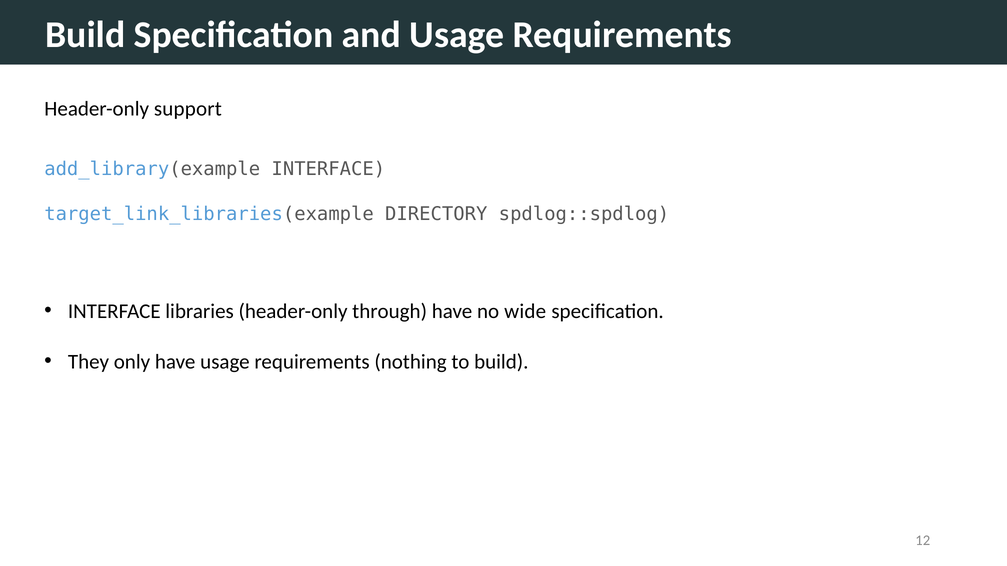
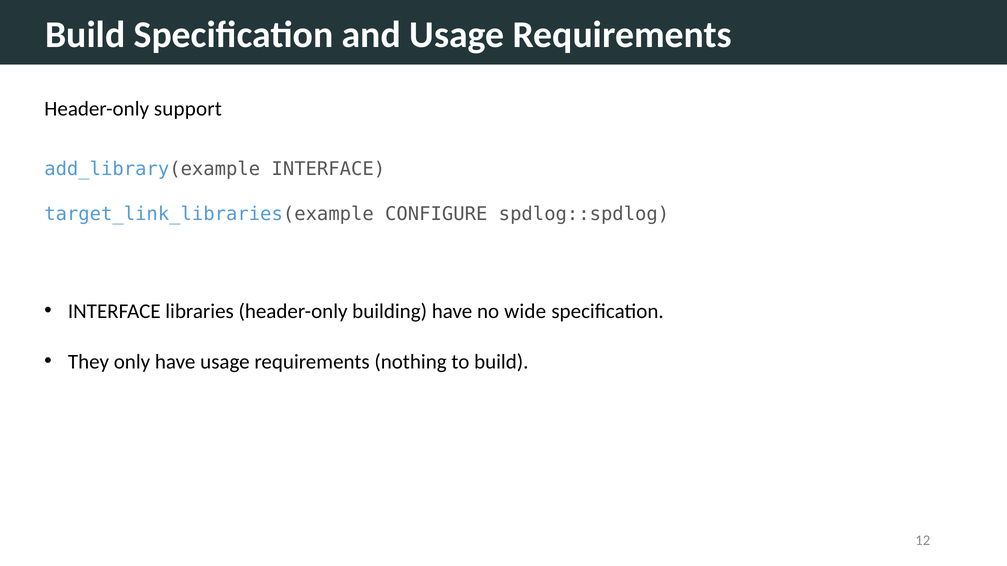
DIRECTORY: DIRECTORY -> CONFIGURE (436, 214)
through: through -> building (390, 311)
